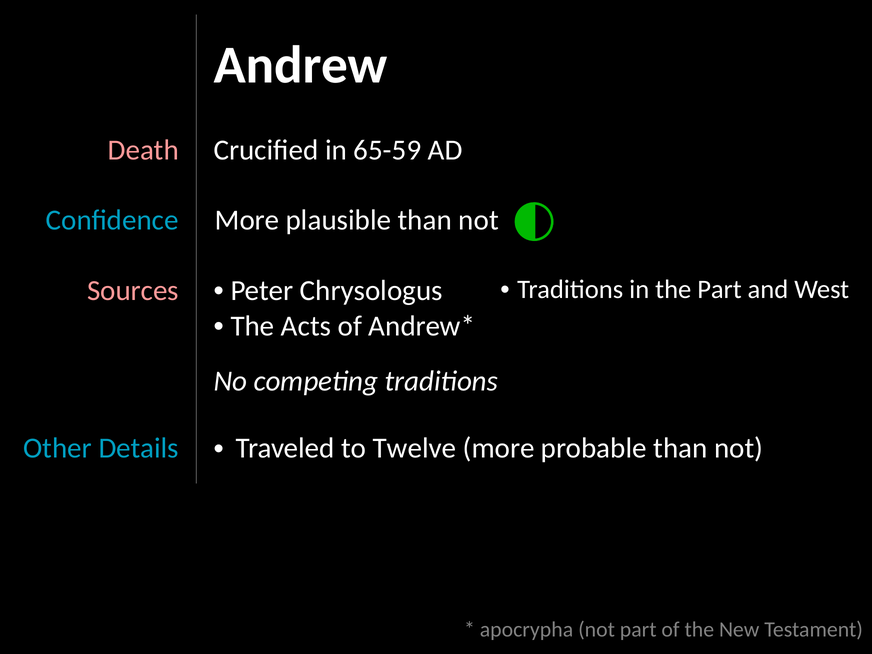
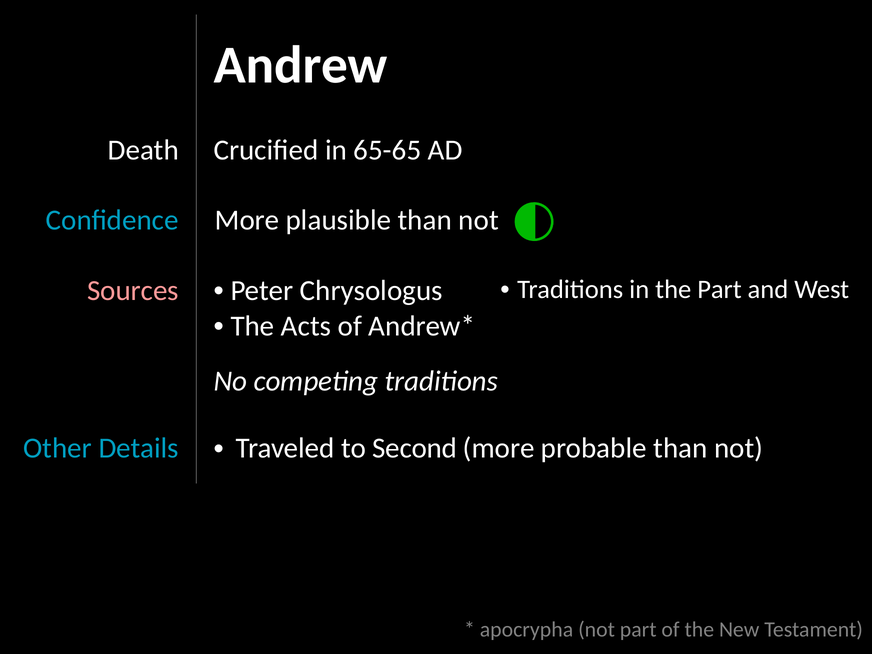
Death colour: pink -> white (143, 150)
65-59: 65-59 -> 65-65 (387, 150)
Twelve: Twelve -> Second (415, 448)
